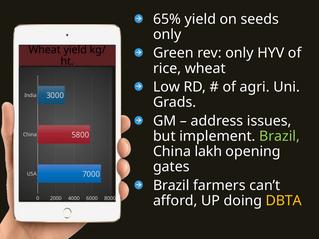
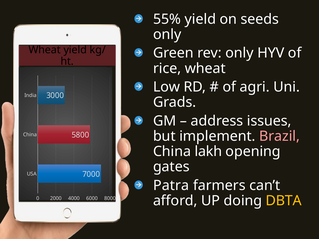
65%: 65% -> 55% (167, 19)
Brazil colour: light green -> pink (280, 136)
Brazil: Brazil -> Patra (171, 186)
